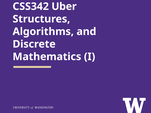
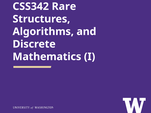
Uber: Uber -> Rare (64, 6)
